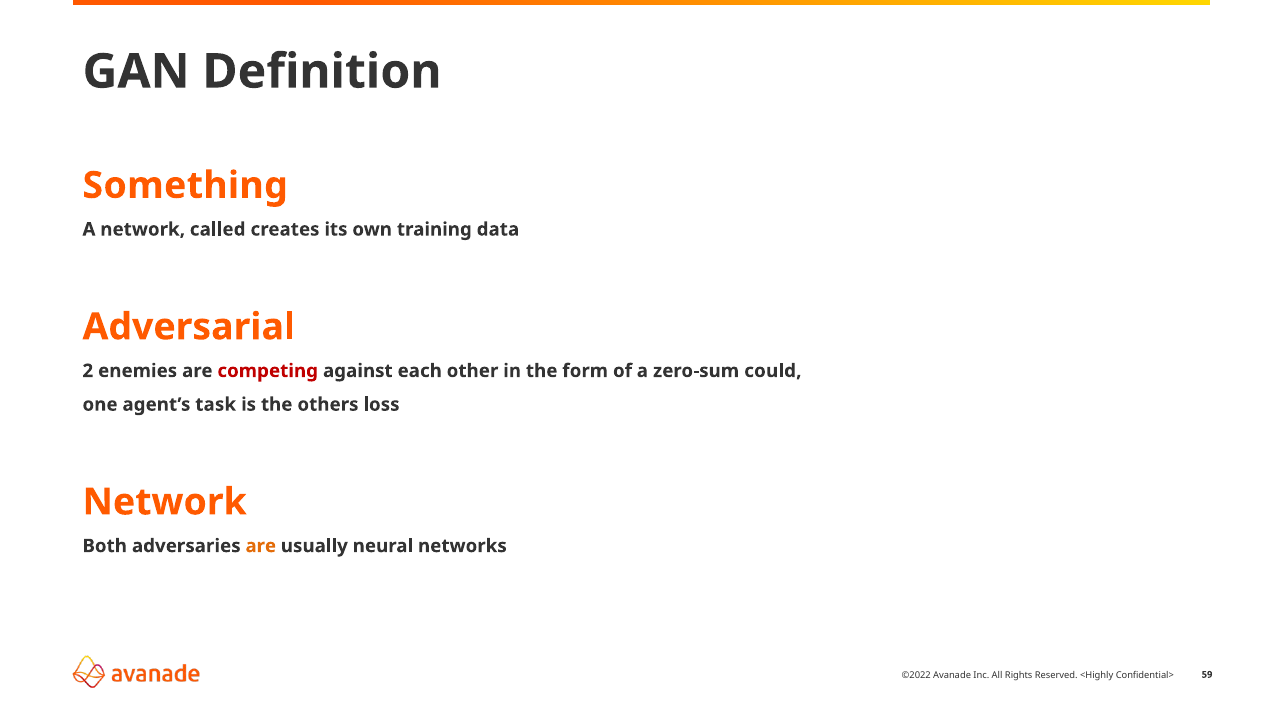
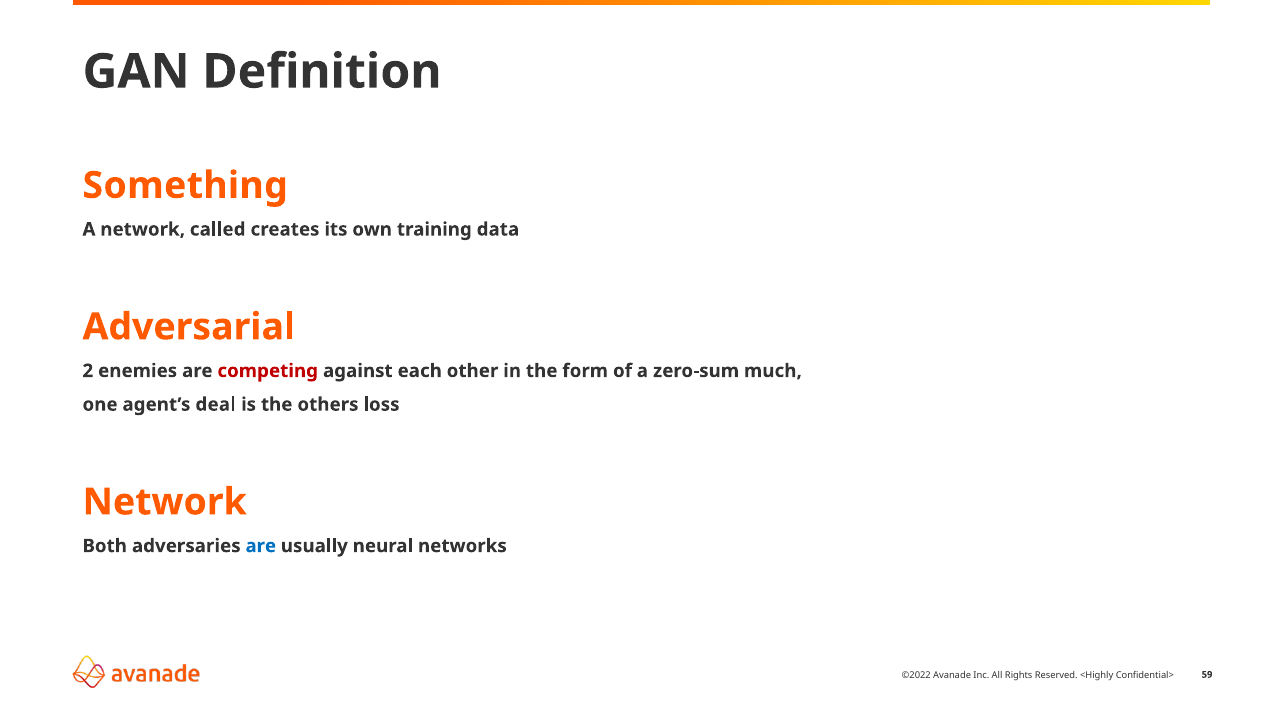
could: could -> much (773, 371)
task: task -> deal (216, 404)
are colour: orange -> blue (261, 546)
